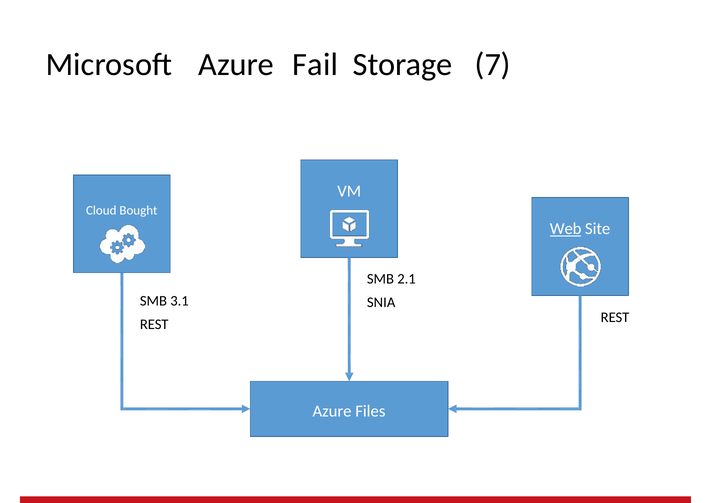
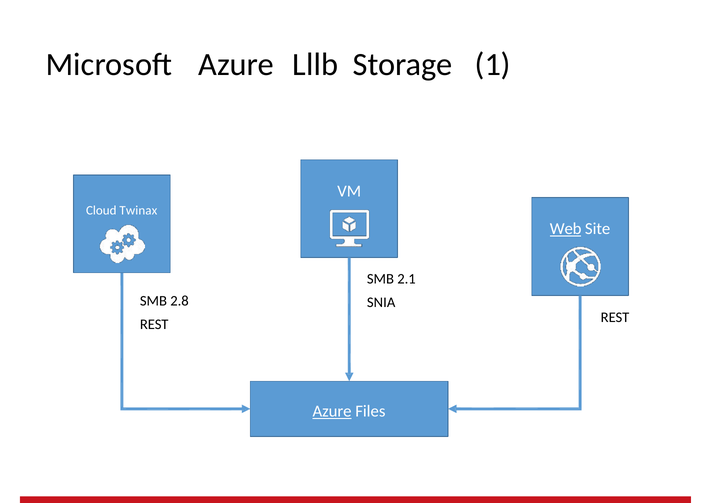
Fail: Fail -> Lllb (315, 64)
7: 7 -> 1 (493, 64)
Bought: Bought -> Twinax (138, 210)
3.1: 3.1 -> 2.8 (179, 301)
Azure underline: none -> present (332, 412)
